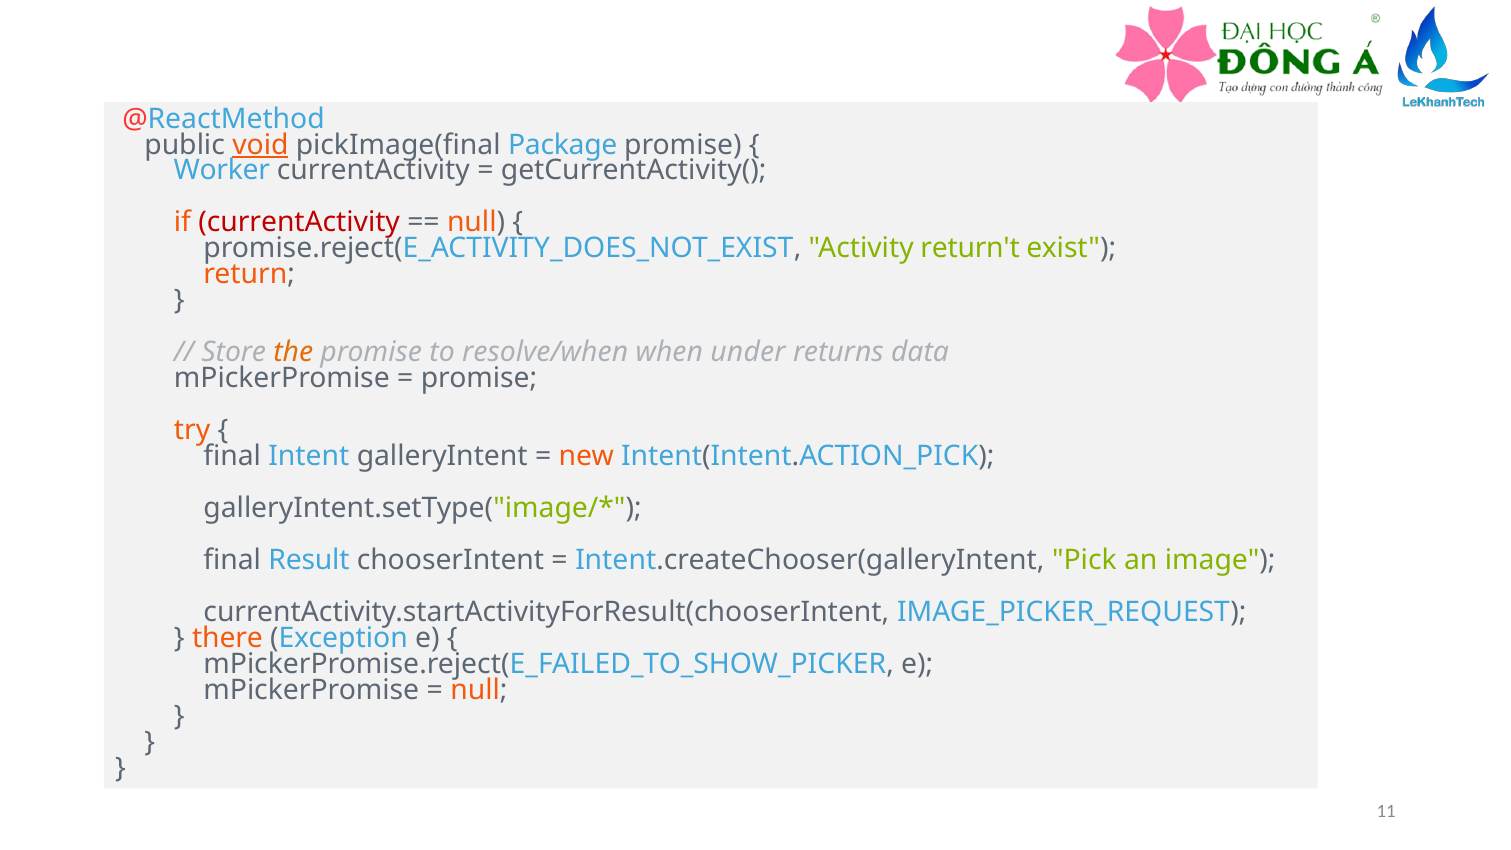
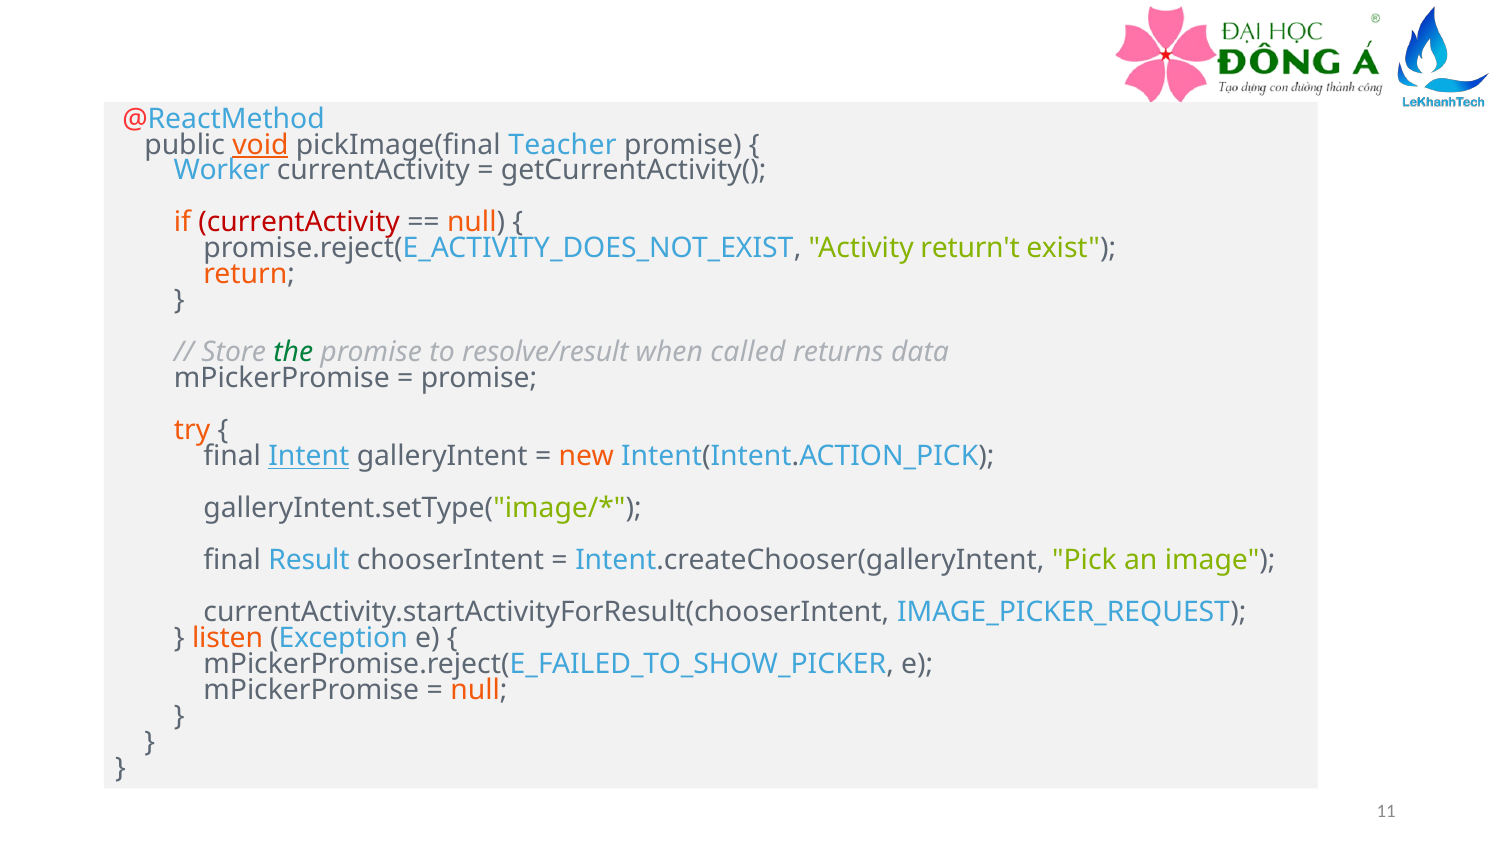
Package: Package -> Teacher (562, 145)
the colour: orange -> green (293, 352)
resolve/when: resolve/when -> resolve/result (545, 352)
under: under -> called (748, 352)
Intent underline: none -> present (309, 456)
there: there -> listen (228, 638)
